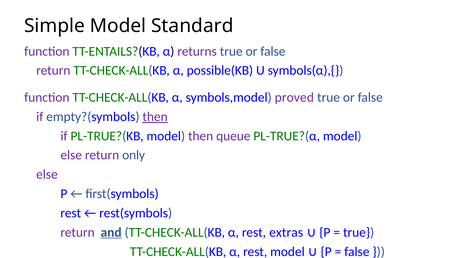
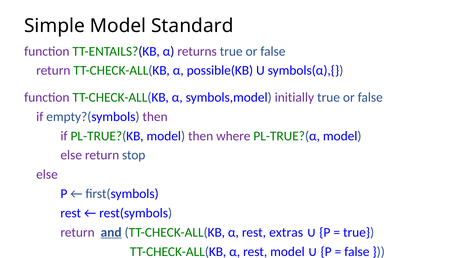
proved: proved -> initially (294, 97)
then underline: present -> none (155, 117)
queue: queue -> where (233, 136)
only: only -> stop (134, 155)
